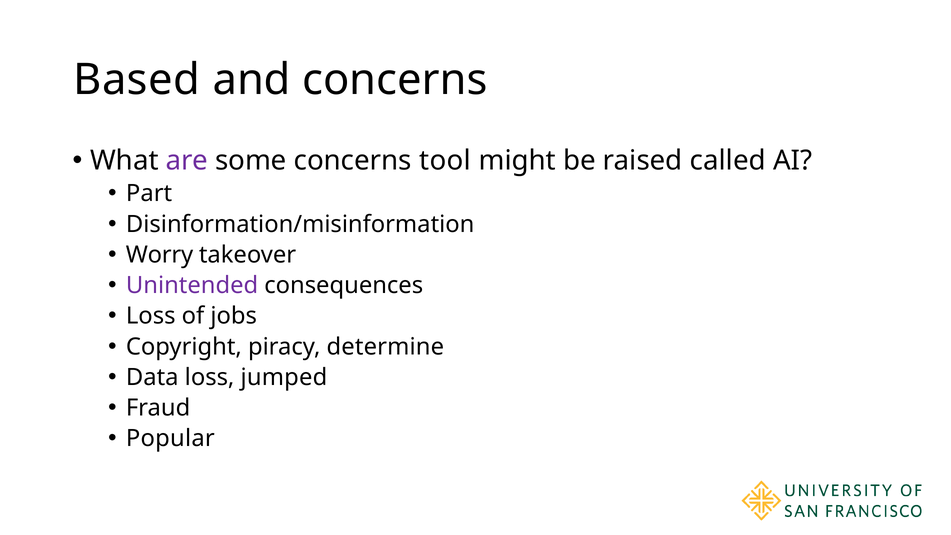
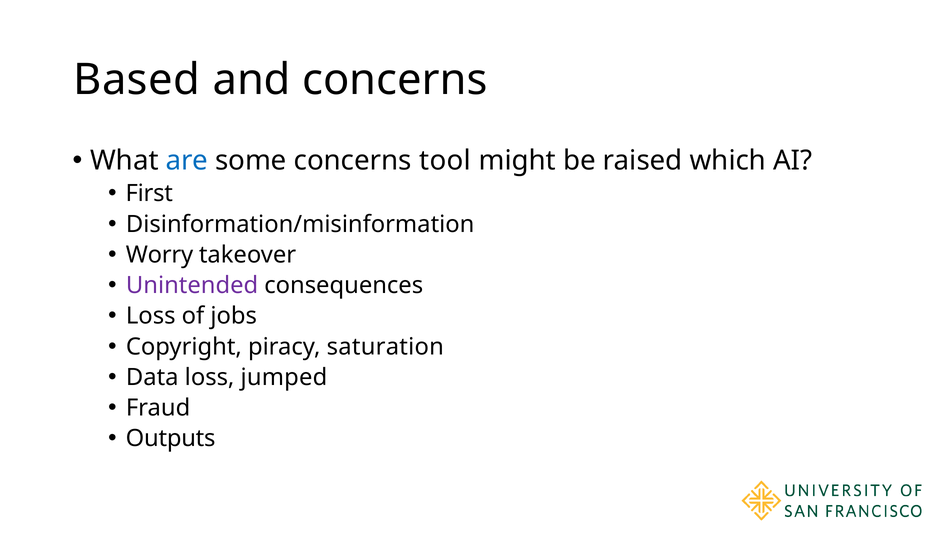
are colour: purple -> blue (187, 161)
called: called -> which (728, 161)
Part: Part -> First (149, 194)
determine: determine -> saturation (385, 347)
Popular: Popular -> Outputs (171, 438)
